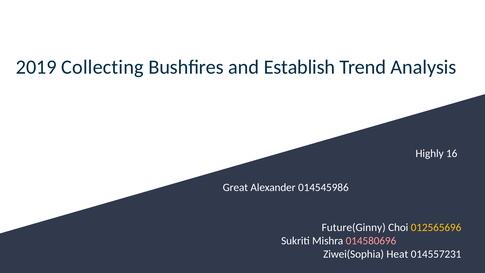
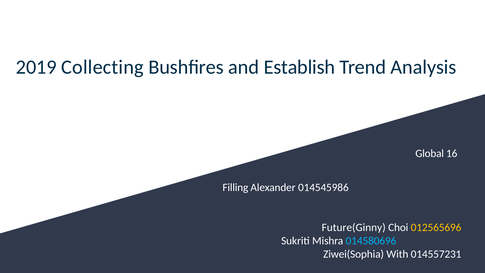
Highly: Highly -> Global (430, 154)
Great: Great -> Filling (235, 187)
014580696 colour: pink -> light blue (371, 241)
Heat: Heat -> With (397, 254)
